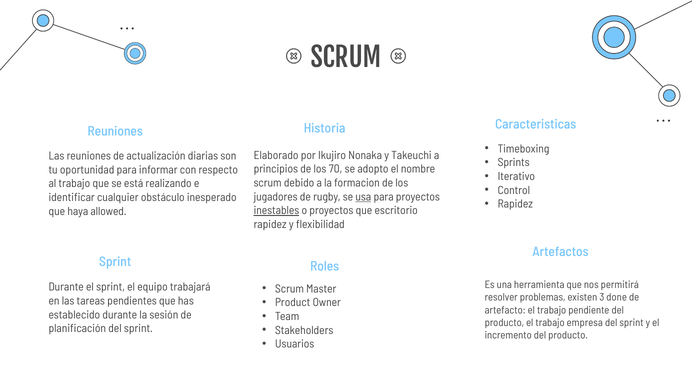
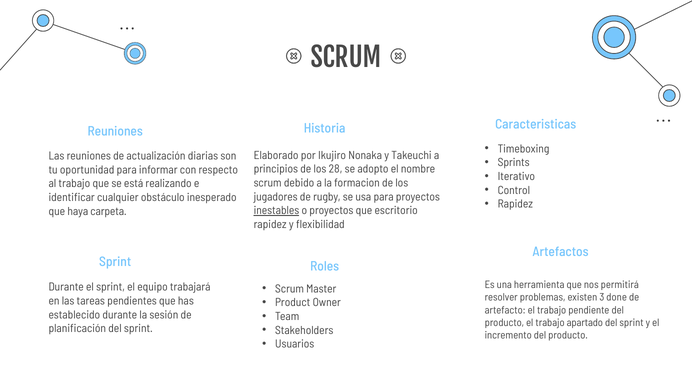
70: 70 -> 28 (336, 169)
usa underline: present -> none (363, 197)
allowed: allowed -> carpeta (109, 211)
empresa: empresa -> apartado (585, 323)
